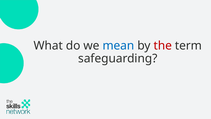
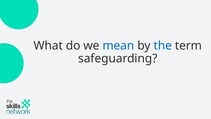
the colour: red -> blue (163, 46)
